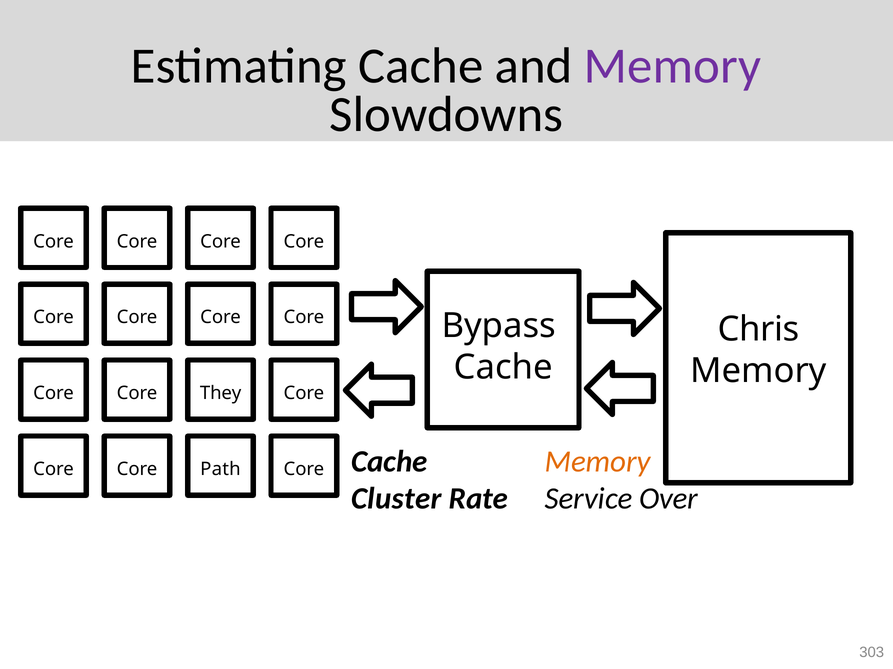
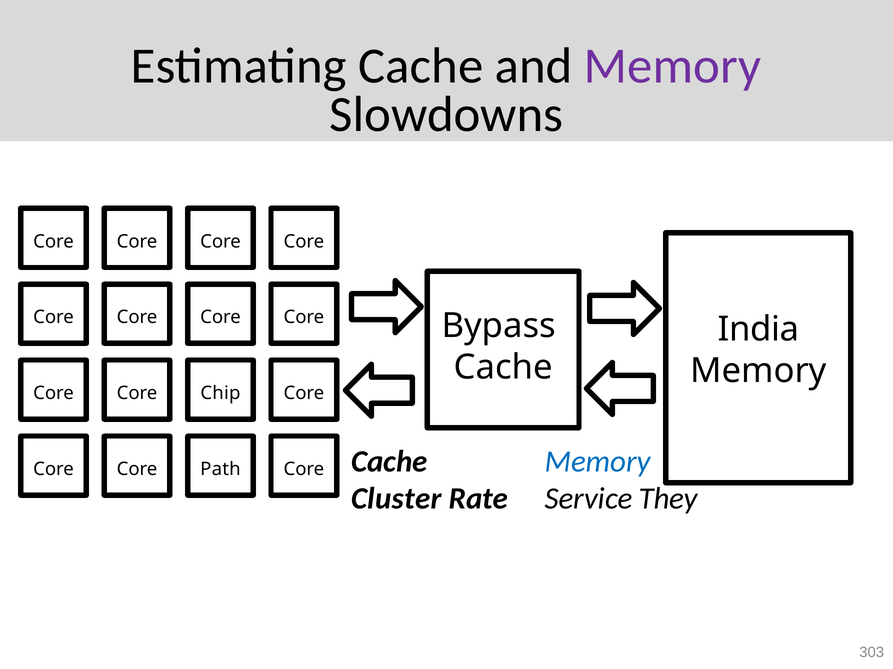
Chris: Chris -> India (759, 330)
They: They -> Chip (220, 394)
Memory colour: orange -> blue (598, 462)
Over: Over -> They (668, 499)
